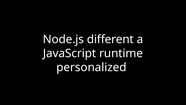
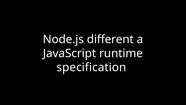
personalized: personalized -> specification (91, 67)
